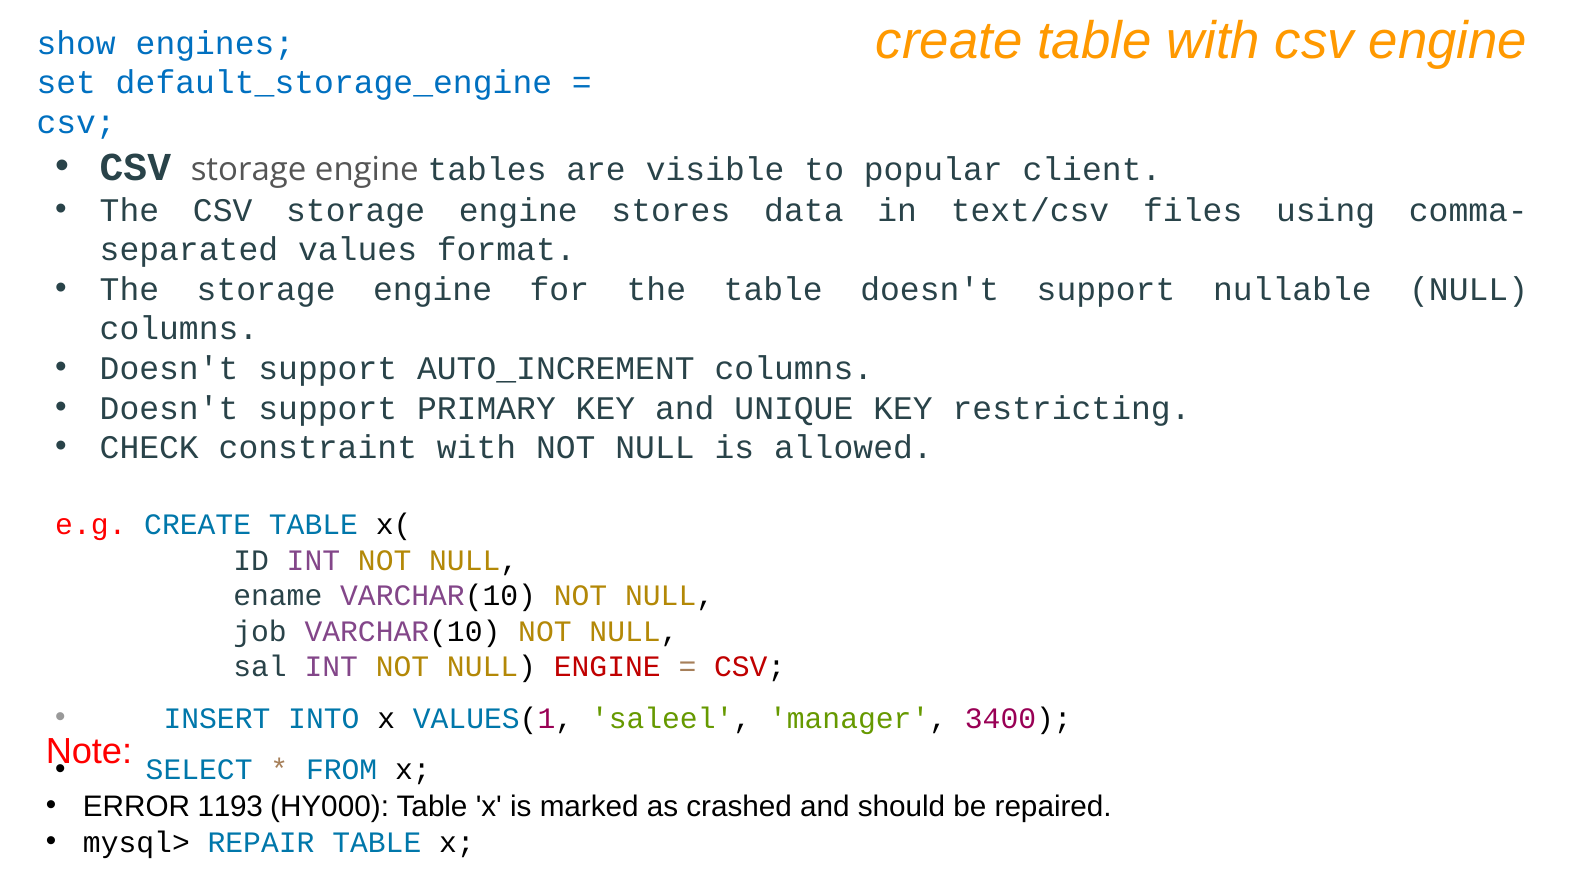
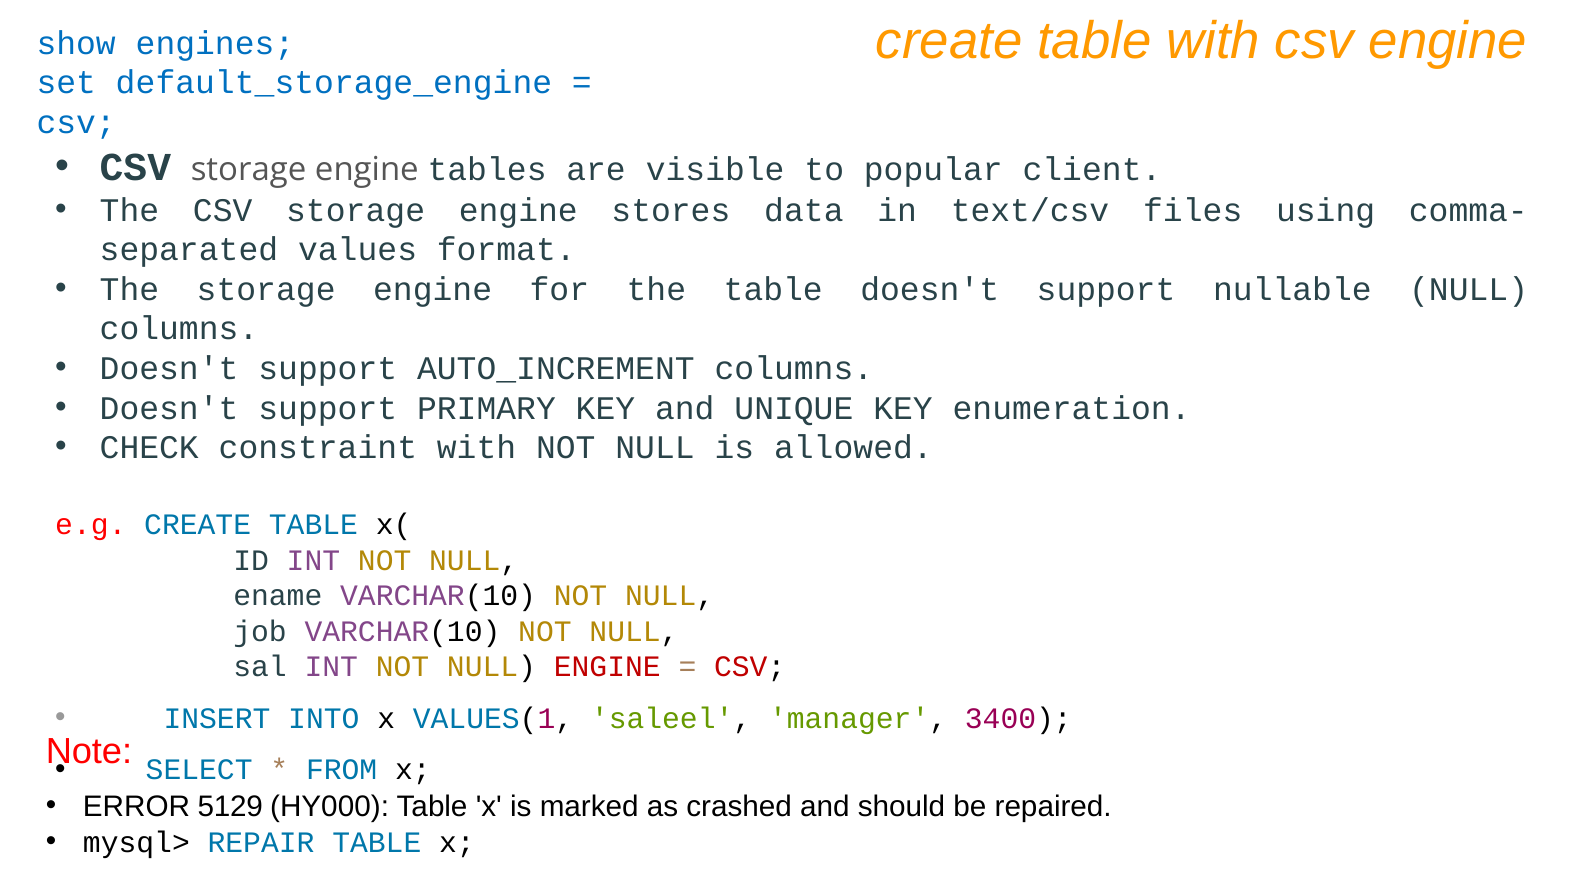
restricting: restricting -> enumeration (1072, 408)
1193: 1193 -> 5129 (230, 807)
